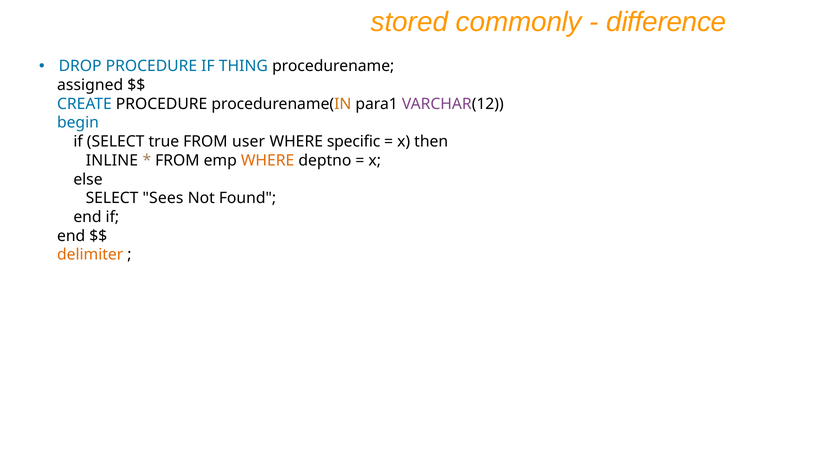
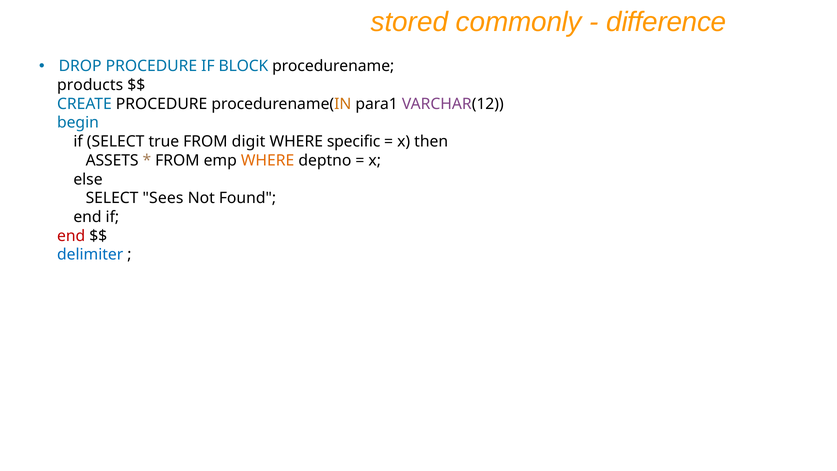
THING: THING -> BLOCK (243, 66)
assigned: assigned -> products (90, 85)
user: user -> digit (249, 142)
INLINE: INLINE -> ASSETS (112, 160)
end colour: black -> red (71, 236)
delimiter colour: orange -> blue (90, 255)
